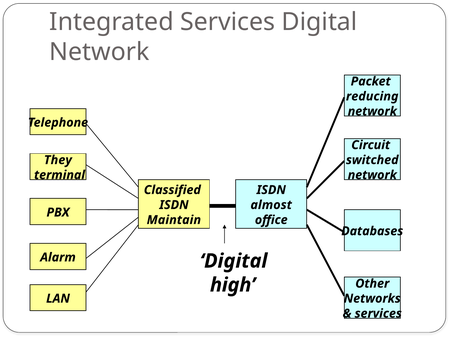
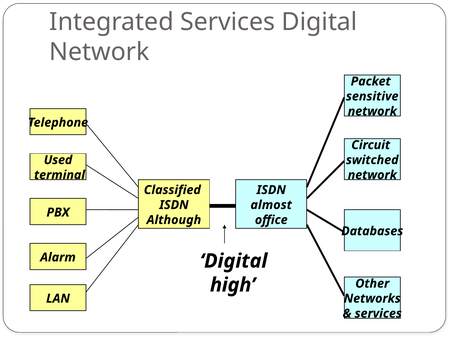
reducing: reducing -> sensitive (372, 96)
They: They -> Used (58, 160)
Maintain: Maintain -> Although (174, 220)
